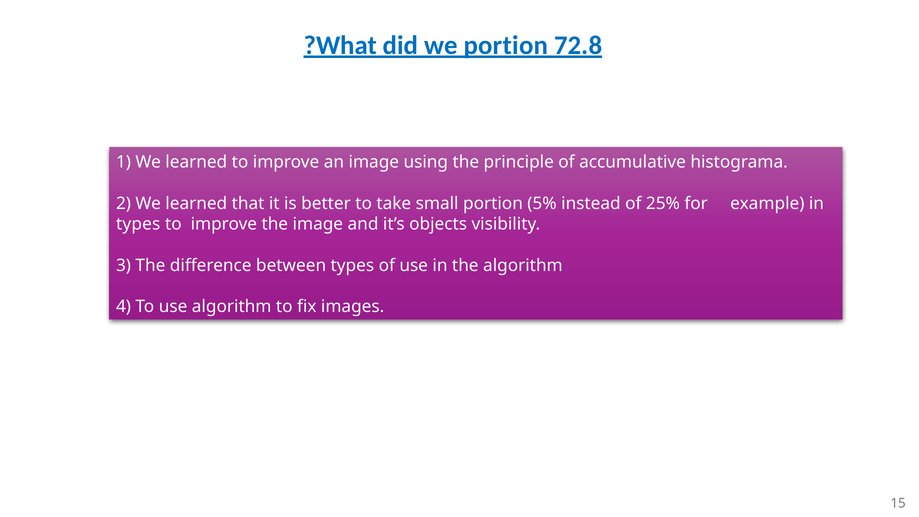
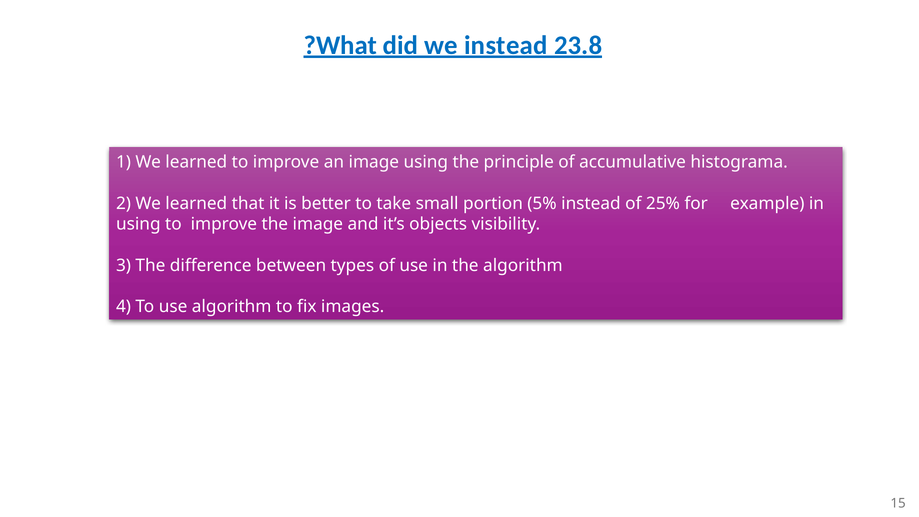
we portion: portion -> instead (506, 45)
72.8: 72.8 -> 23.8 (578, 45)
types: types -> using (138, 224)
